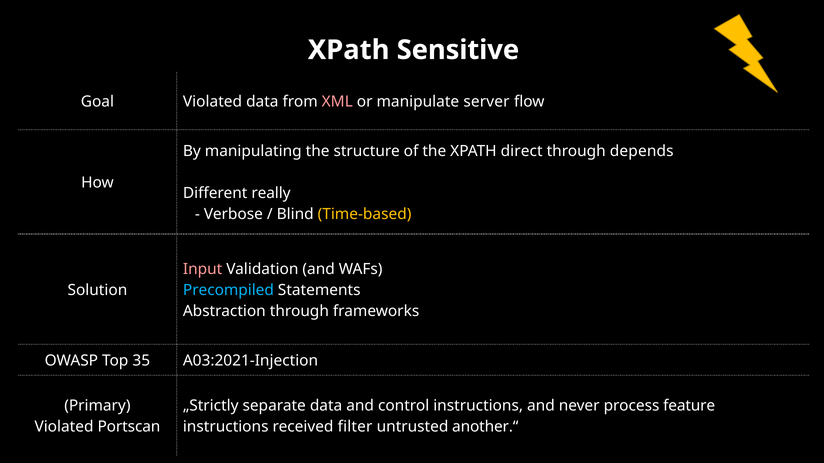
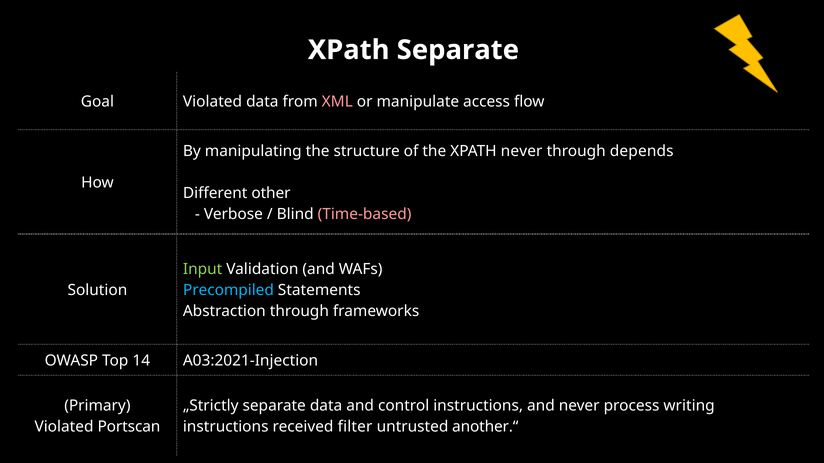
XPath Sensitive: Sensitive -> Separate (458, 50)
server: server -> access (487, 102)
XPATH direct: direct -> never (522, 151)
really: really -> other (271, 193)
Time-based colour: yellow -> pink (365, 214)
Input colour: pink -> light green (203, 269)
35: 35 -> 14 (141, 361)
feature: feature -> writing (689, 406)
